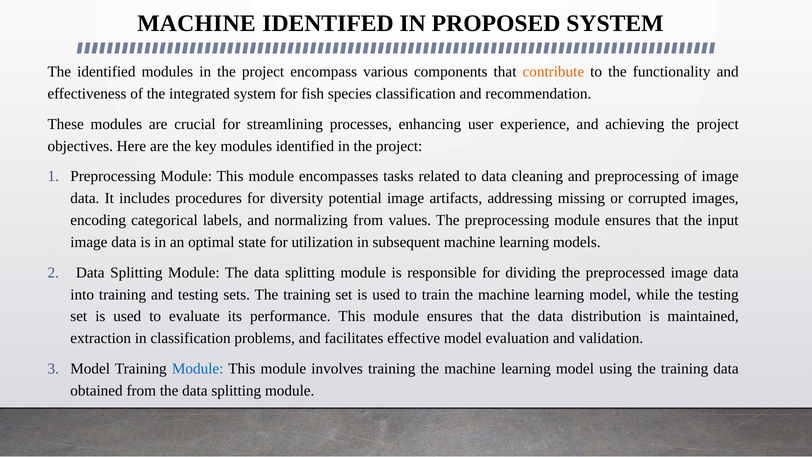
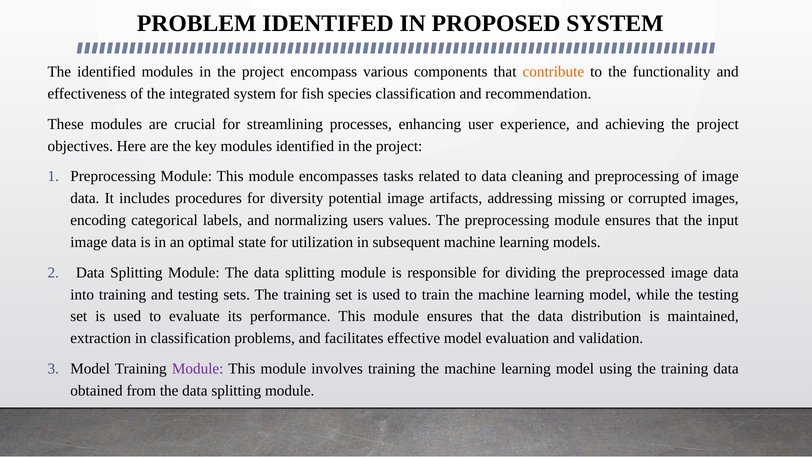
MACHINE: MACHINE -> PROBLEM (197, 23)
normalizing from: from -> users (368, 220)
Module colour: blue -> purple (198, 369)
